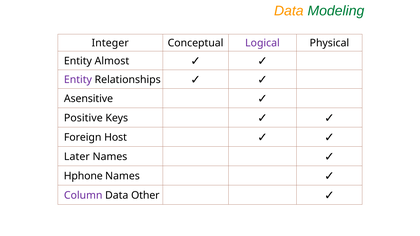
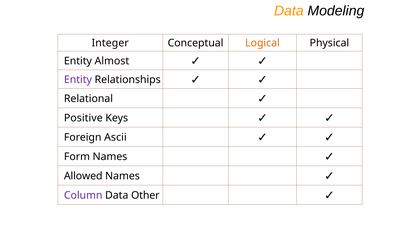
Modeling colour: green -> black (336, 11)
Logical colour: purple -> orange (262, 43)
Asensitive: Asensitive -> Relational (88, 99)
Host: Host -> Ascii (115, 137)
Later: Later -> Form (77, 157)
Hphone: Hphone -> Allowed (83, 176)
